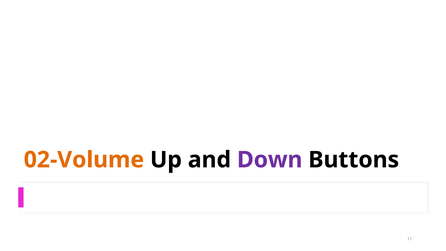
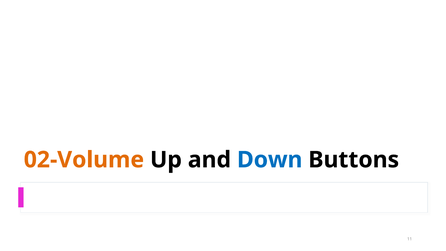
Down colour: purple -> blue (270, 160)
